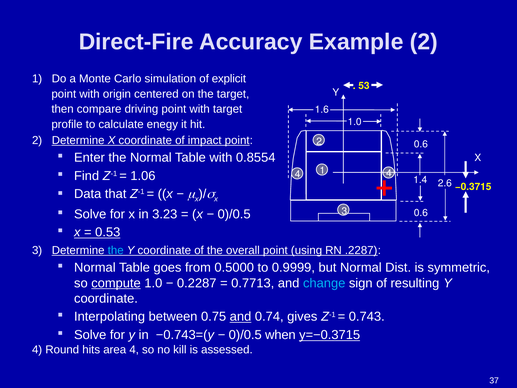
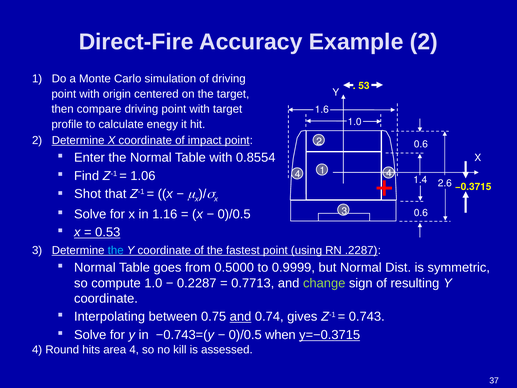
of explicit: explicit -> driving (229, 79)
Data: Data -> Shot (88, 194)
3.23: 3.23 -> 1.16 (165, 214)
overall: overall -> fastest (243, 250)
compute underline: present -> none (116, 283)
change colour: light blue -> light green (324, 283)
